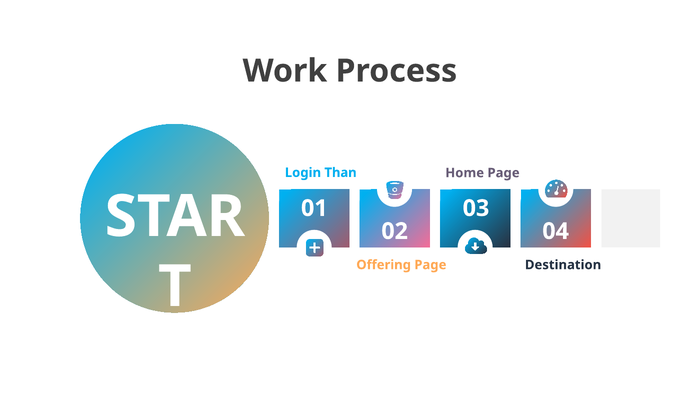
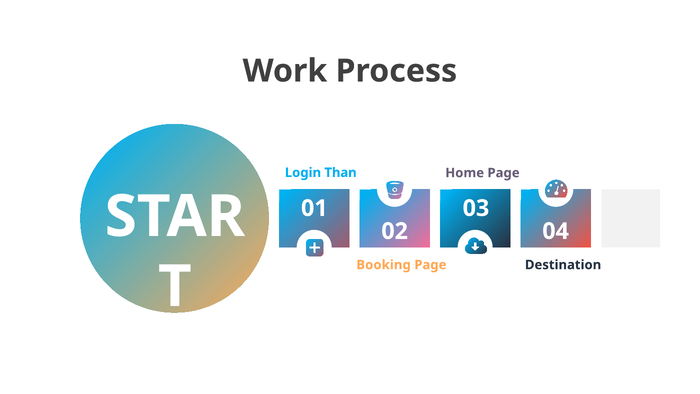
Offering: Offering -> Booking (384, 265)
